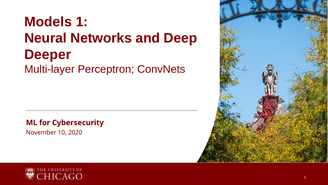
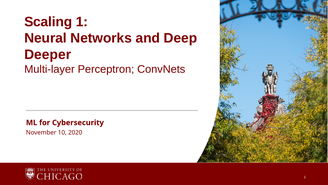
Models: Models -> Scaling (48, 22)
